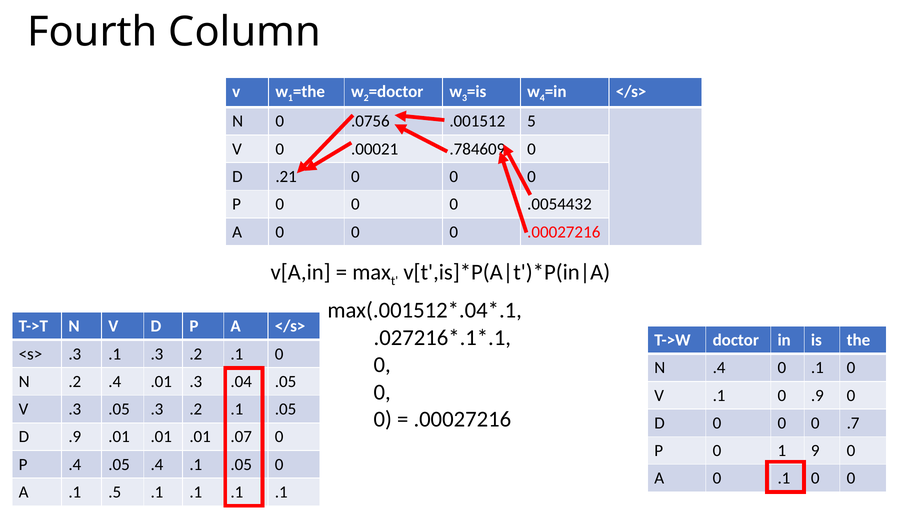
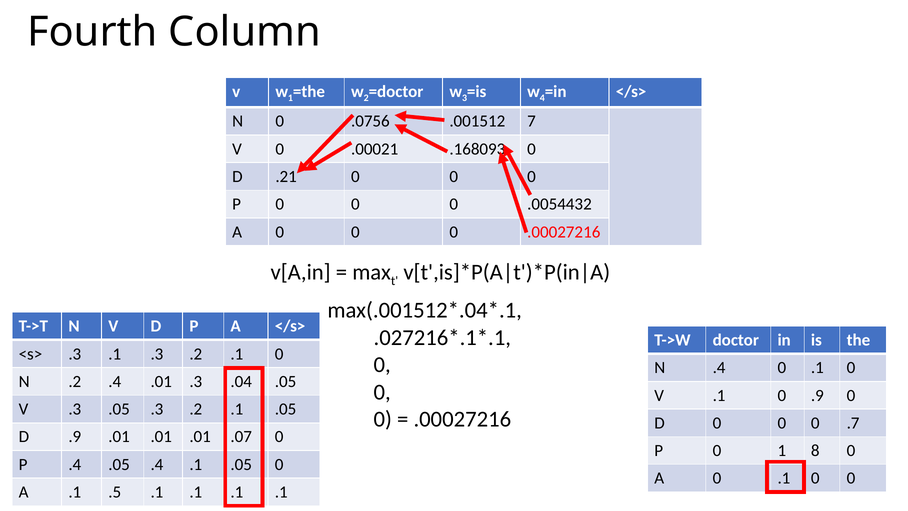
5: 5 -> 7 (532, 121)
.784609: .784609 -> .168093 (477, 149)
9: 9 -> 8 (815, 450)
